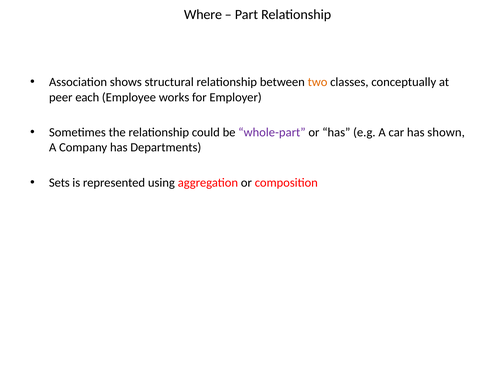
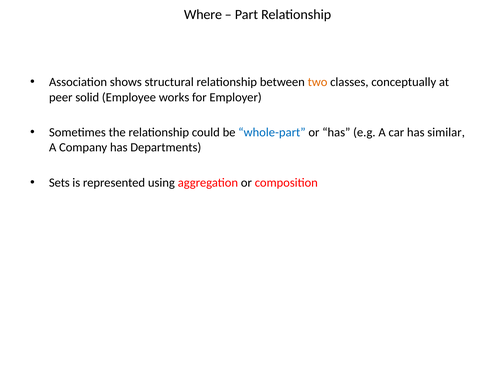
each: each -> solid (87, 97)
whole-part colour: purple -> blue (272, 132)
shown: shown -> similar (446, 132)
